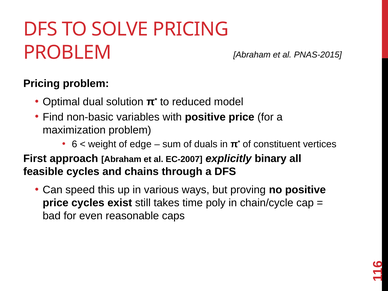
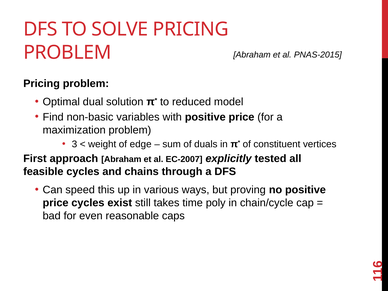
6: 6 -> 3 (74, 144)
binary: binary -> tested (271, 159)
